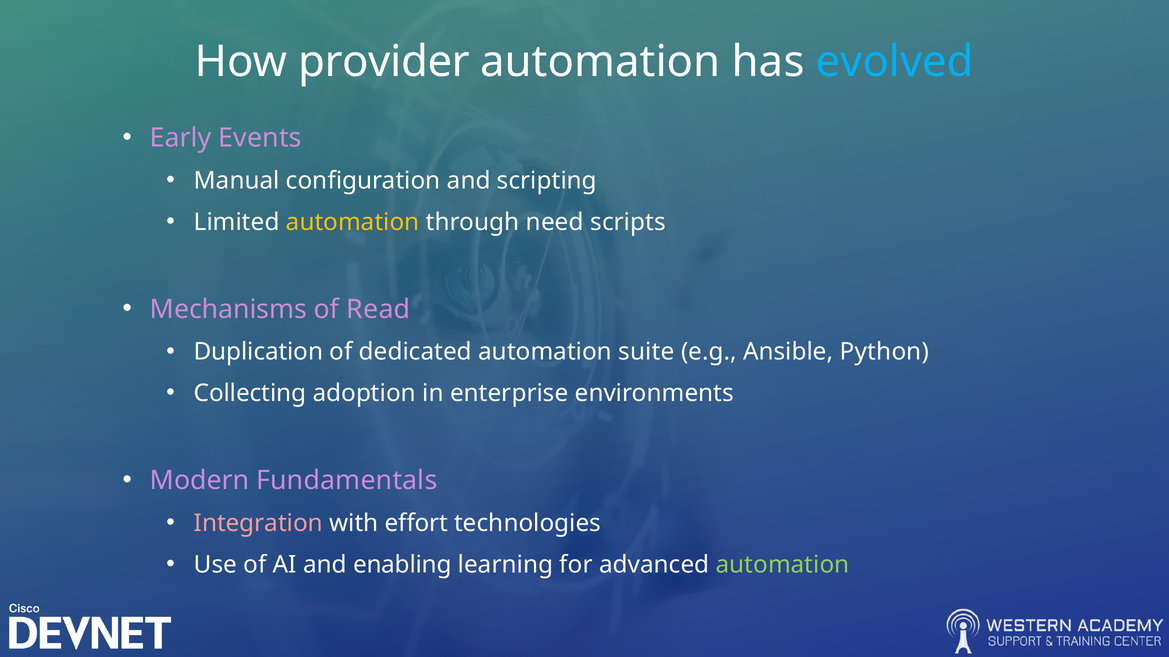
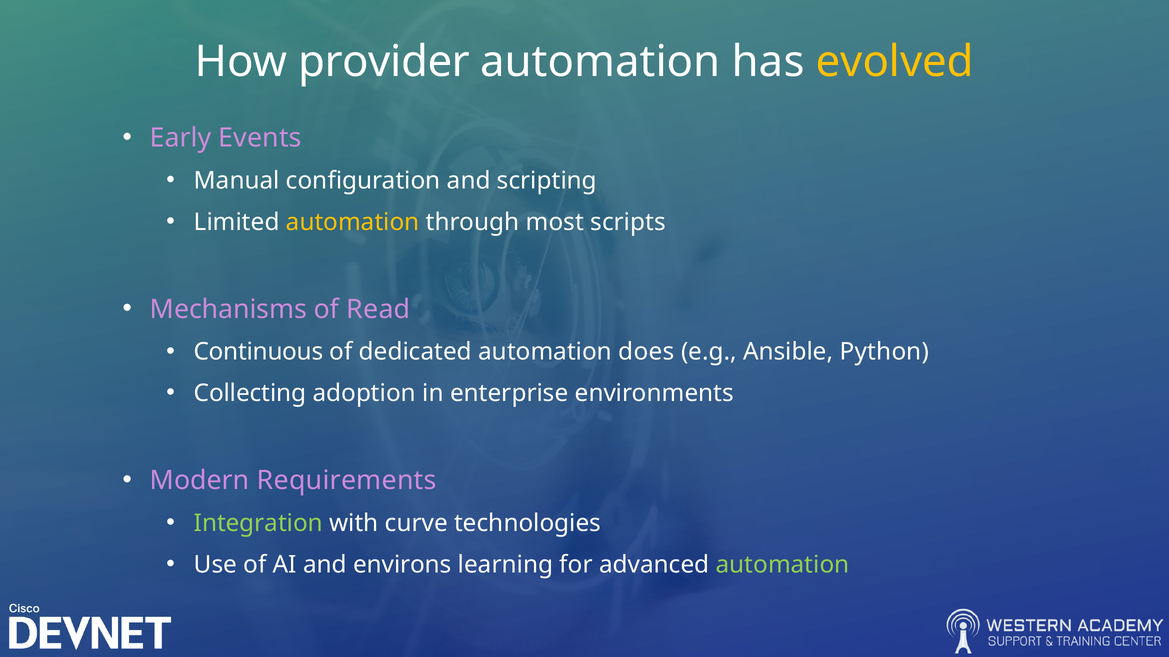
evolved colour: light blue -> yellow (895, 62)
need: need -> most (555, 222)
Duplication: Duplication -> Continuous (258, 352)
suite: suite -> does (646, 352)
Fundamentals: Fundamentals -> Requirements (347, 481)
Integration colour: pink -> light green (258, 524)
effort: effort -> curve (416, 524)
enabling: enabling -> environs (402, 565)
